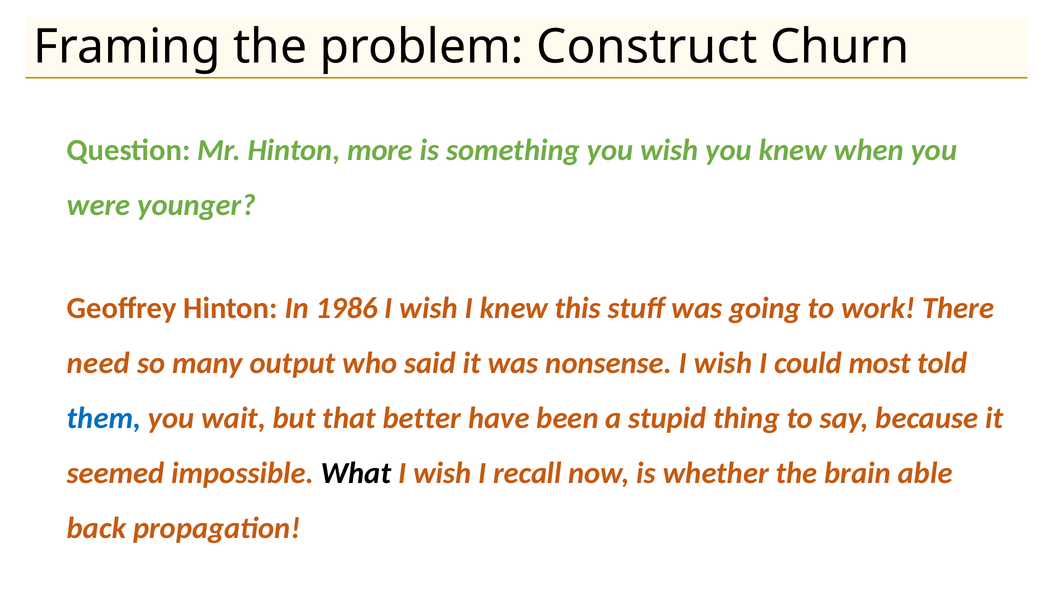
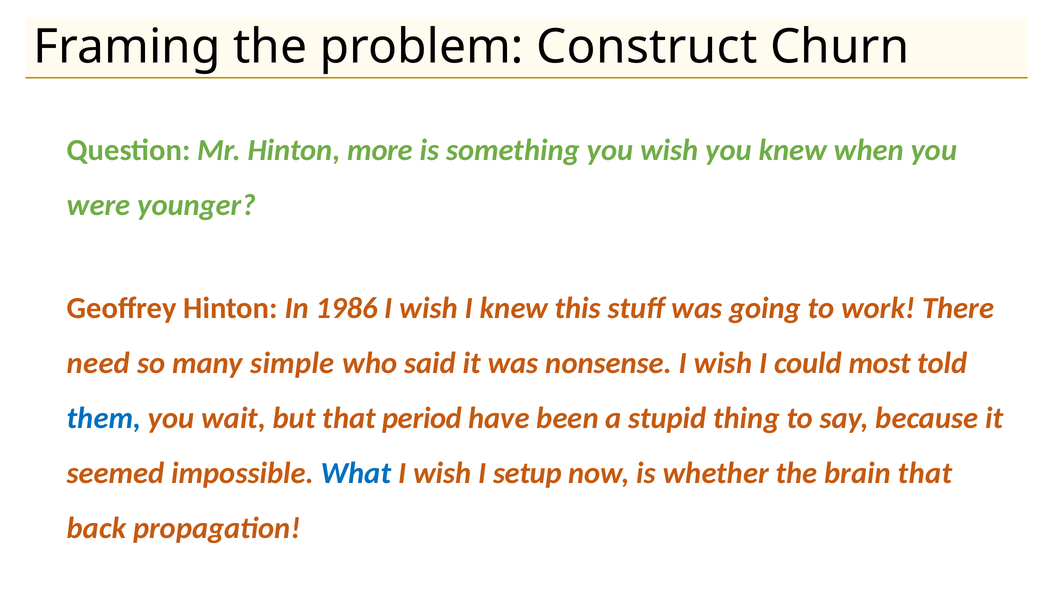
output: output -> simple (292, 363)
better: better -> period (422, 418)
What colour: black -> blue (356, 473)
recall: recall -> setup (528, 473)
brain able: able -> that (925, 473)
